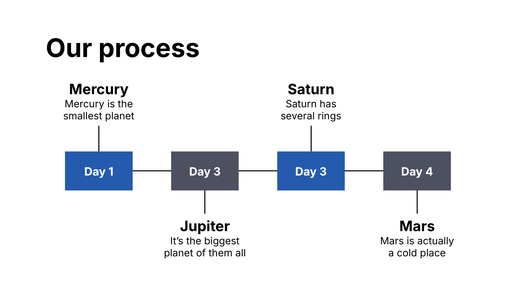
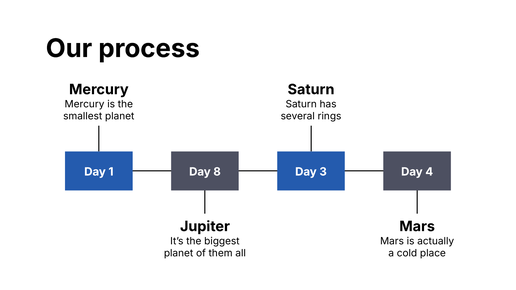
1 Day 3: 3 -> 8 (217, 172)
